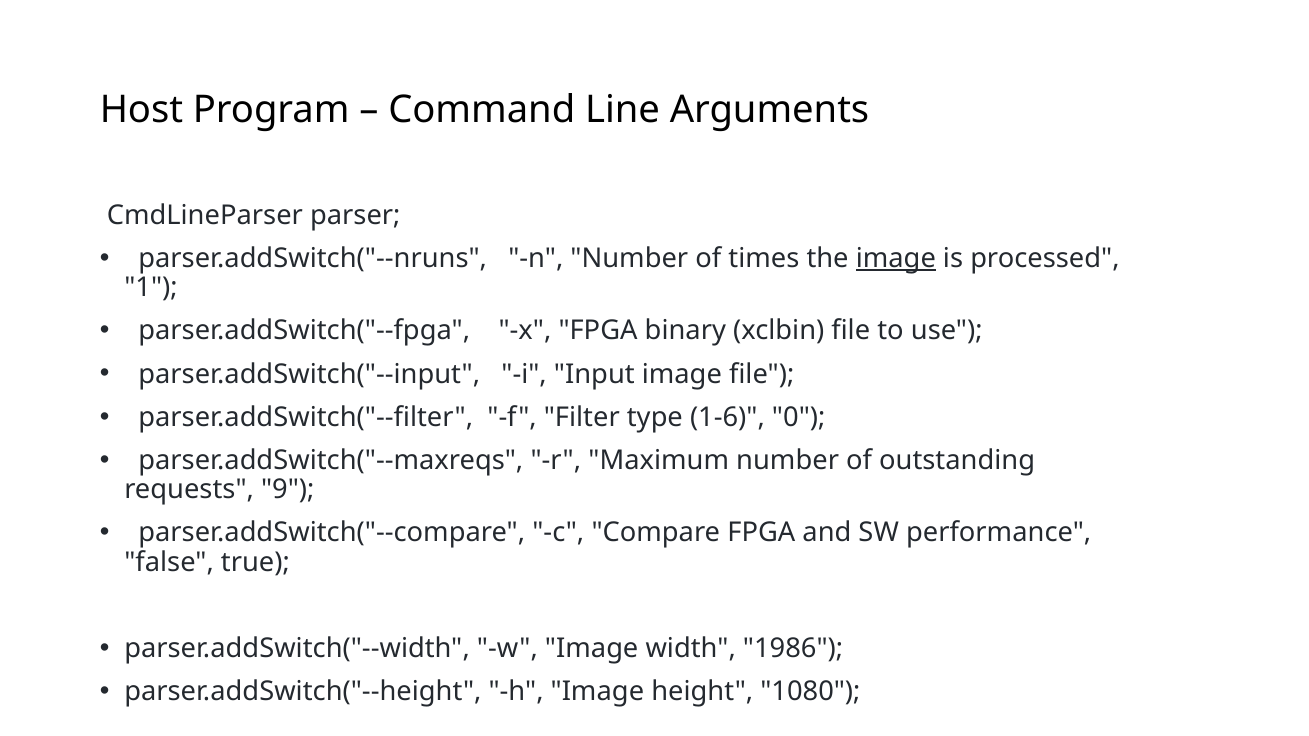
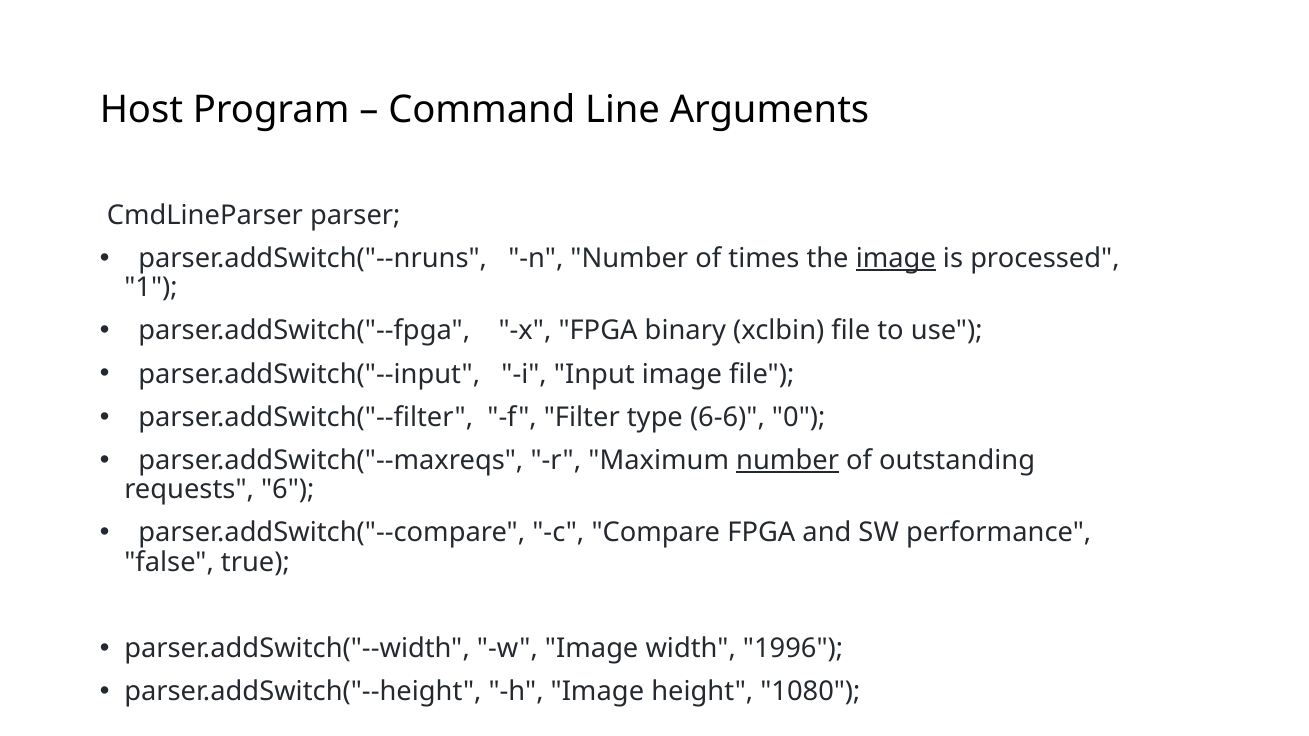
1-6: 1-6 -> 6-6 (727, 417)
number underline: none -> present (788, 460)
9: 9 -> 6 (288, 490)
1986: 1986 -> 1996 (793, 649)
